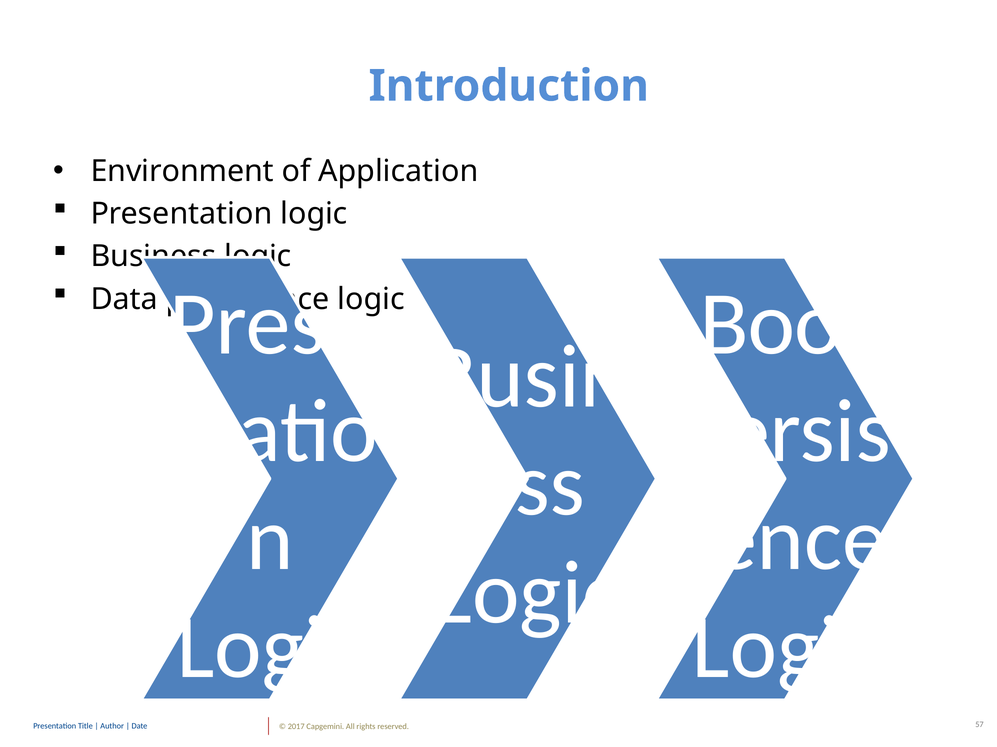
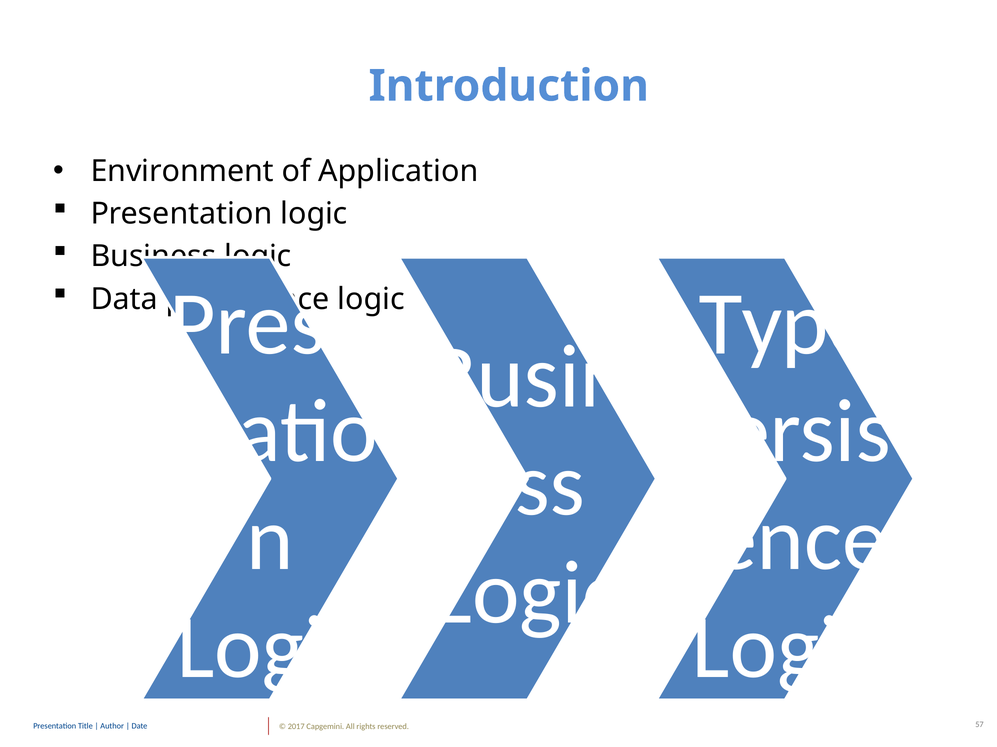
Boot: Boot -> Type (786, 324)
